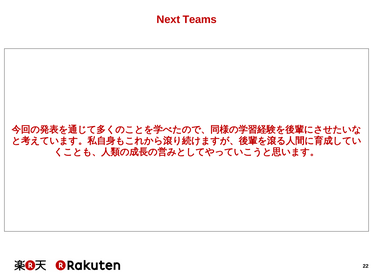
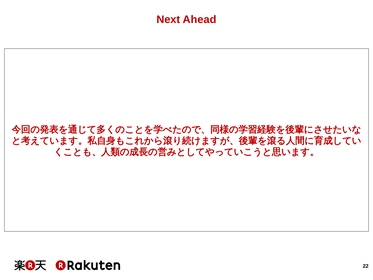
Teams: Teams -> Ahead (199, 19)
